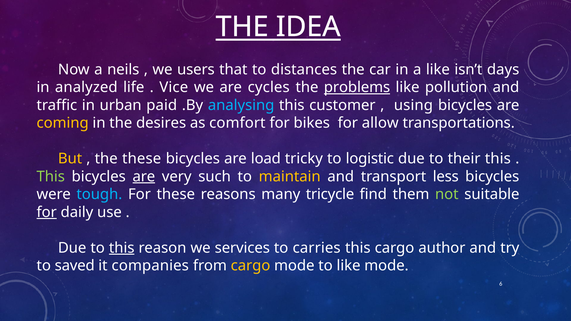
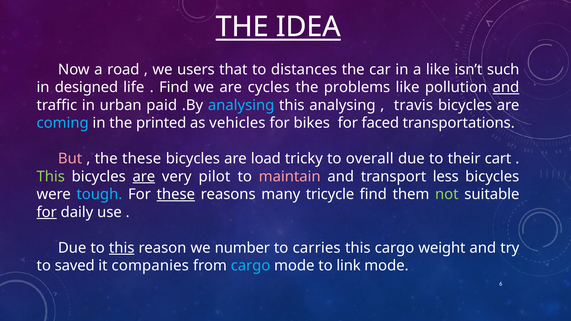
neils: neils -> road (123, 70)
days: days -> such (503, 70)
analyzed: analyzed -> designed (86, 87)
Vice: Vice -> Find (174, 87)
problems underline: present -> none (357, 87)
and underline: none -> present (506, 87)
this customer: customer -> analysing (342, 105)
using: using -> travis (413, 105)
coming colour: yellow -> light blue (63, 123)
desires: desires -> printed (161, 123)
comfort: comfort -> vehicles (237, 123)
allow: allow -> faced (380, 123)
But colour: yellow -> pink (70, 159)
logistic: logistic -> overall (370, 159)
their this: this -> cart (498, 159)
such: such -> pilot (214, 177)
maintain colour: yellow -> pink (290, 177)
these underline: none -> present (176, 194)
services: services -> number (242, 248)
author: author -> weight (442, 248)
cargo colour: yellow -> light blue (251, 266)
to like: like -> link (349, 266)
